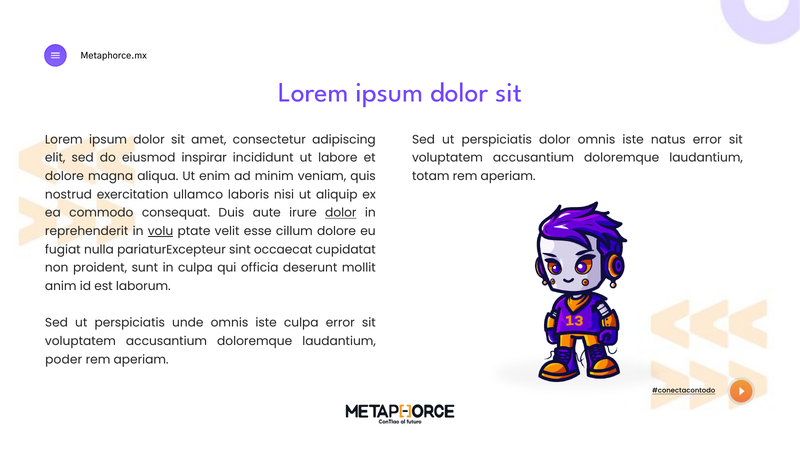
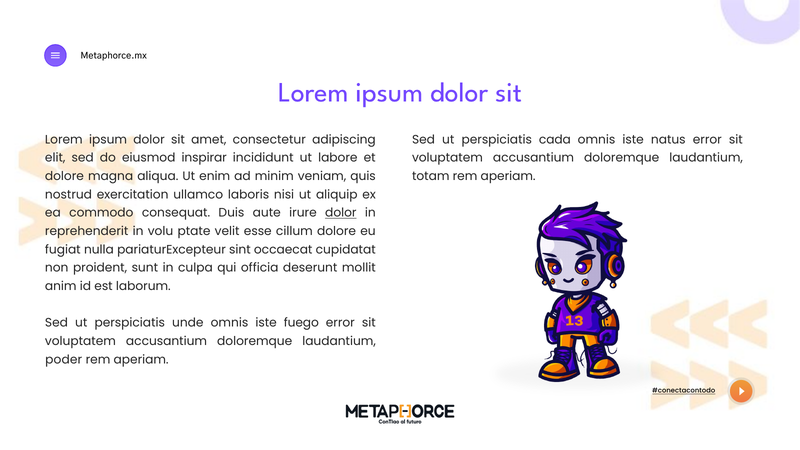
perspiciatis dolor: dolor -> cada (555, 140)
volu underline: present -> none (160, 231)
iste culpa: culpa -> fuego (301, 323)
